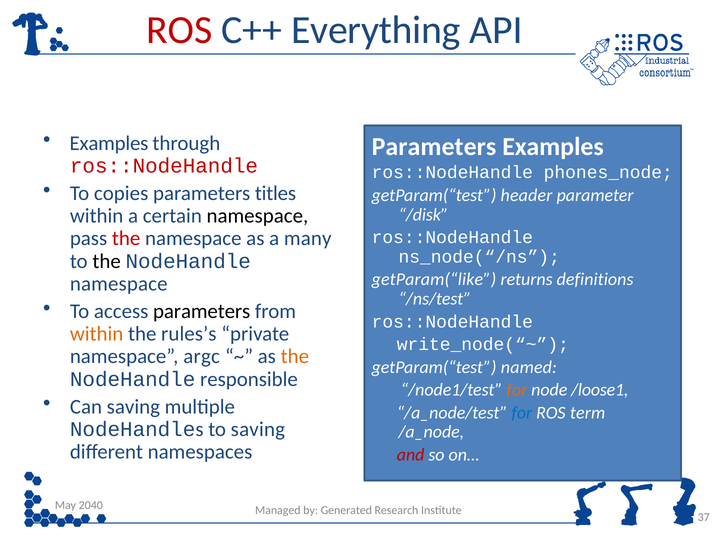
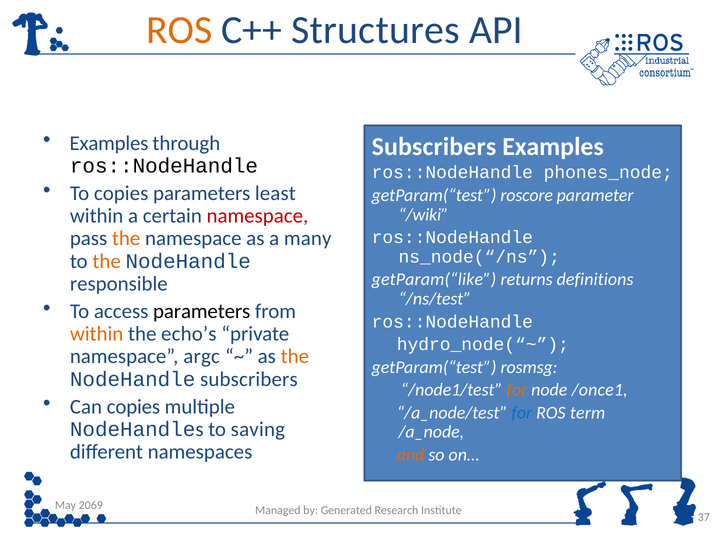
ROS colour: red -> orange (179, 30)
Everything: Everything -> Structures (376, 30)
Parameters: Parameters -> Subscribers (434, 146)
ros::NodeHandle colour: red -> black (164, 166)
titles: titles -> least (275, 193)
header: header -> roscore (527, 195)
/disk: /disk -> /wiki (423, 215)
namespace colour: black -> red (257, 216)
the colour: red -> orange (126, 238)
the colour: black -> orange (107, 261)
namespace: namespace -> responsible (119, 284)
rules’s: rules’s -> echo’s (189, 334)
write_node(“~: write_node(“~ -> hydro_node(“~ (483, 344)
named: named -> rosmsg (529, 367)
NodeHandle responsible: responsible -> subscribers (249, 379)
/loose1: /loose1 -> /once1 (600, 390)
Can saving: saving -> copies (133, 407)
and colour: red -> orange (411, 455)
2040: 2040 -> 2069 (91, 505)
